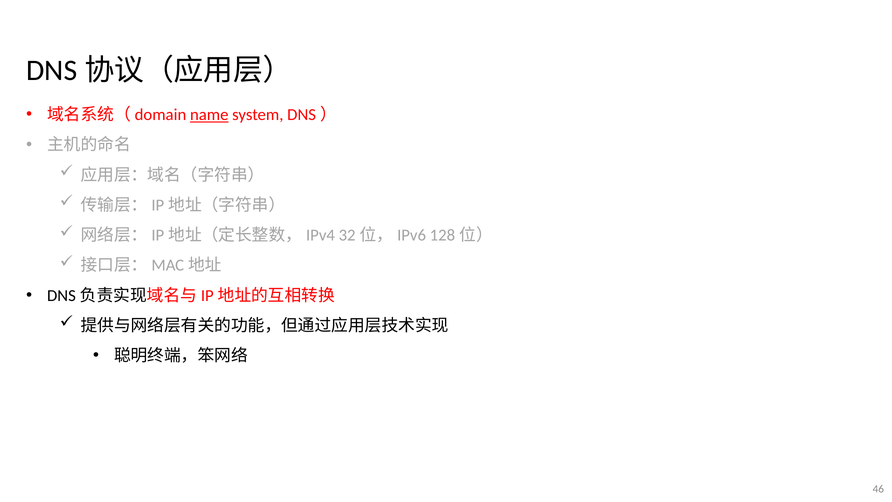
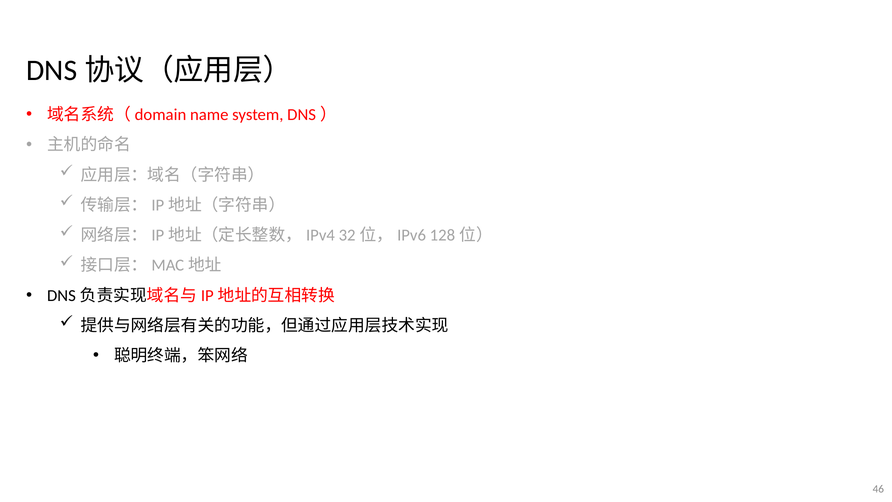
name underline: present -> none (209, 115)
